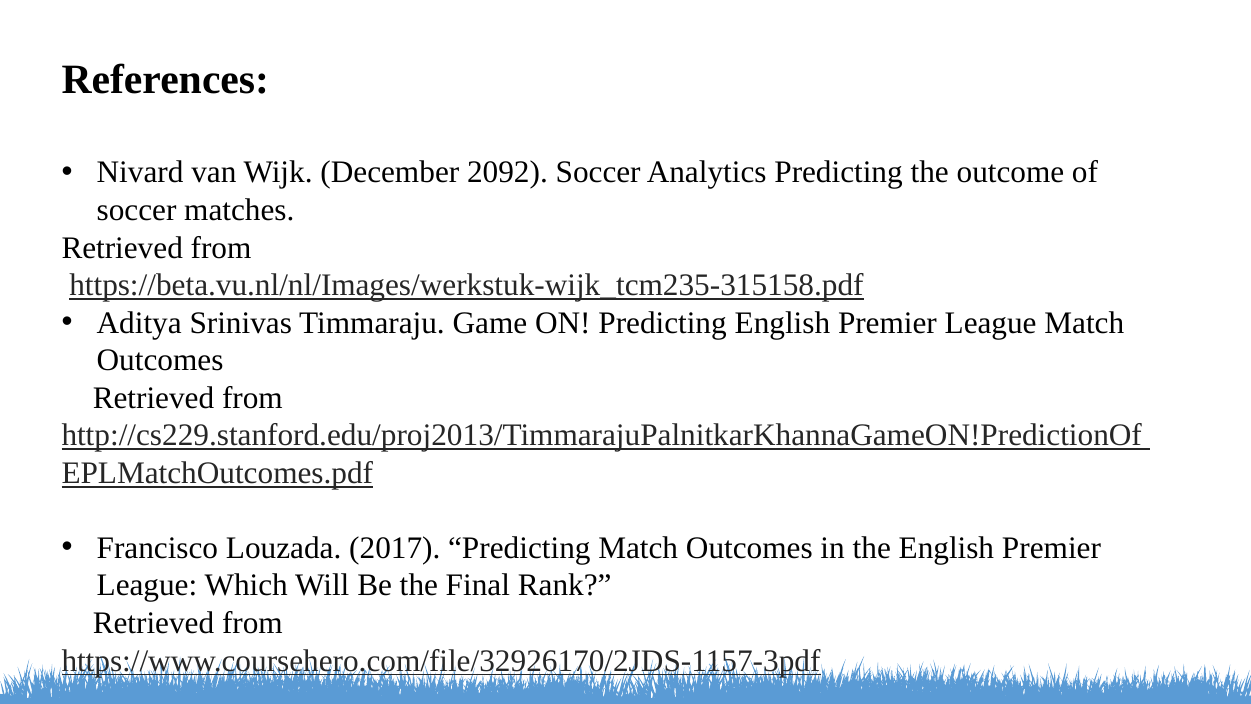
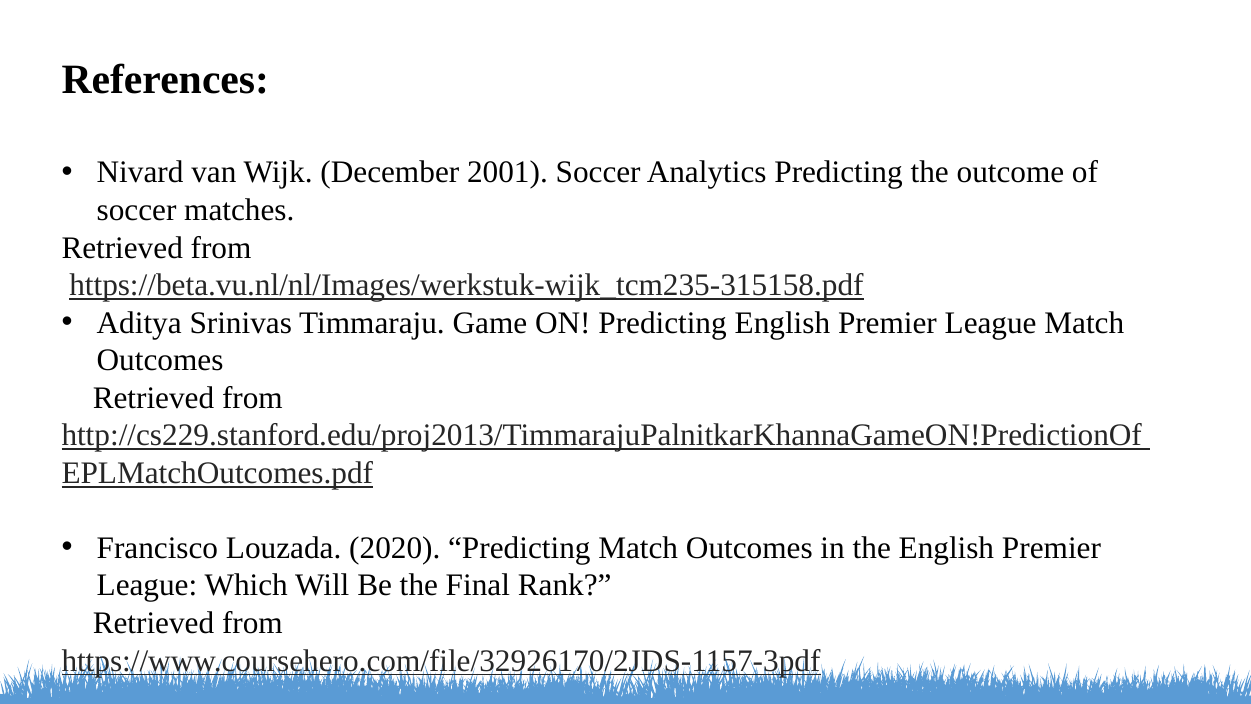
2092: 2092 -> 2001 (507, 173)
2017: 2017 -> 2020 (395, 548)
